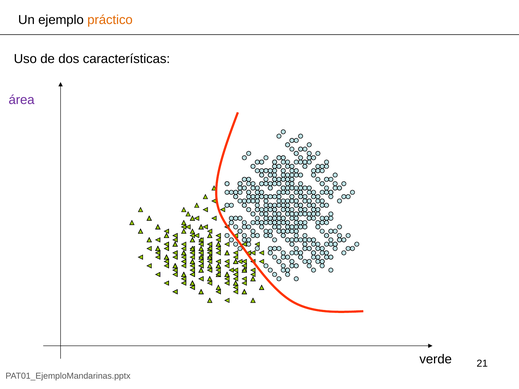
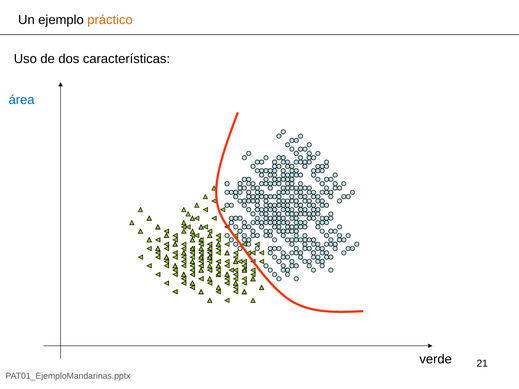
área colour: purple -> blue (22, 100)
